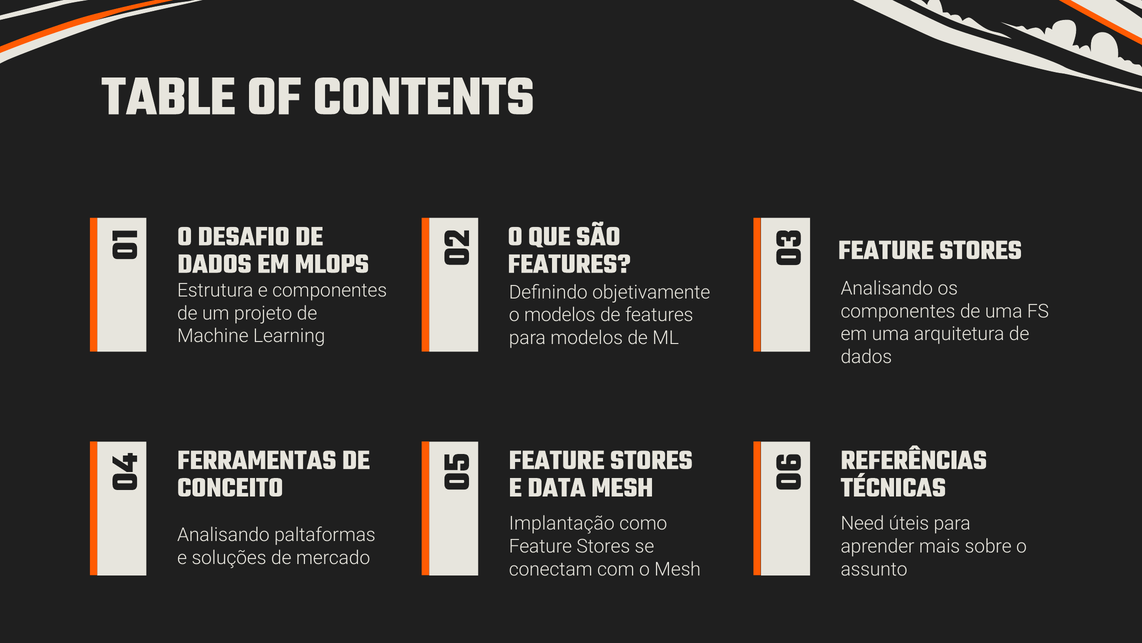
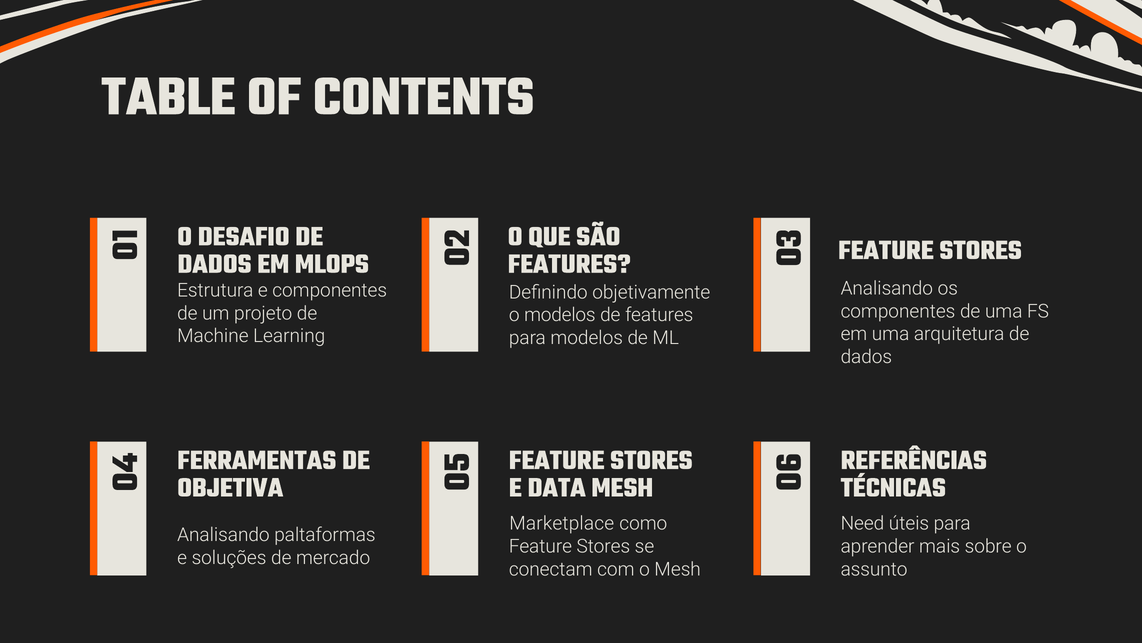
CONCEITO: CONCEITO -> OBJETIVA (230, 487)
Implantação: Implantação -> Marketplace (562, 523)
